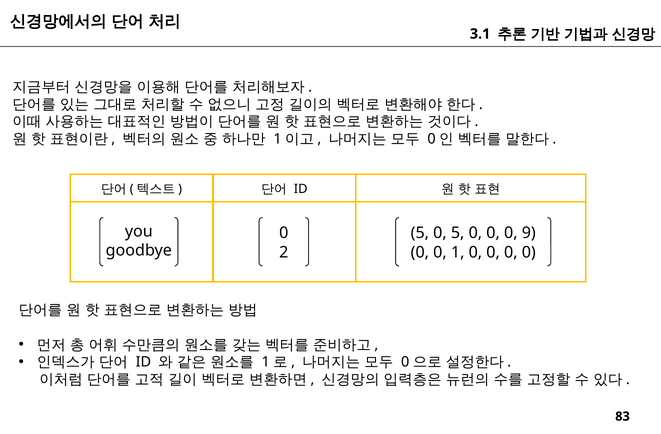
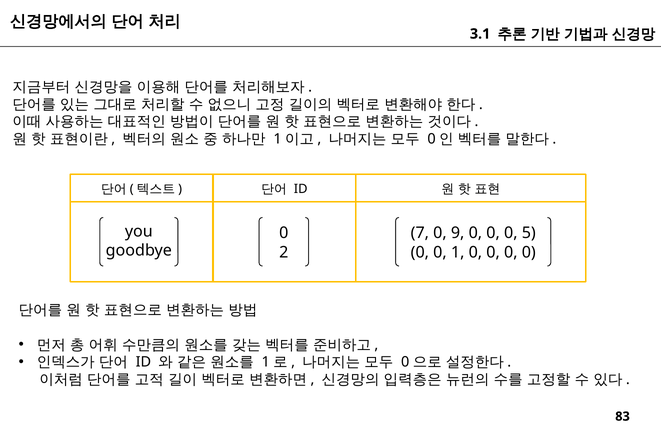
5: 5 -> 7 (420, 233)
0 5: 5 -> 9 (458, 233)
9: 9 -> 5 (529, 233)
